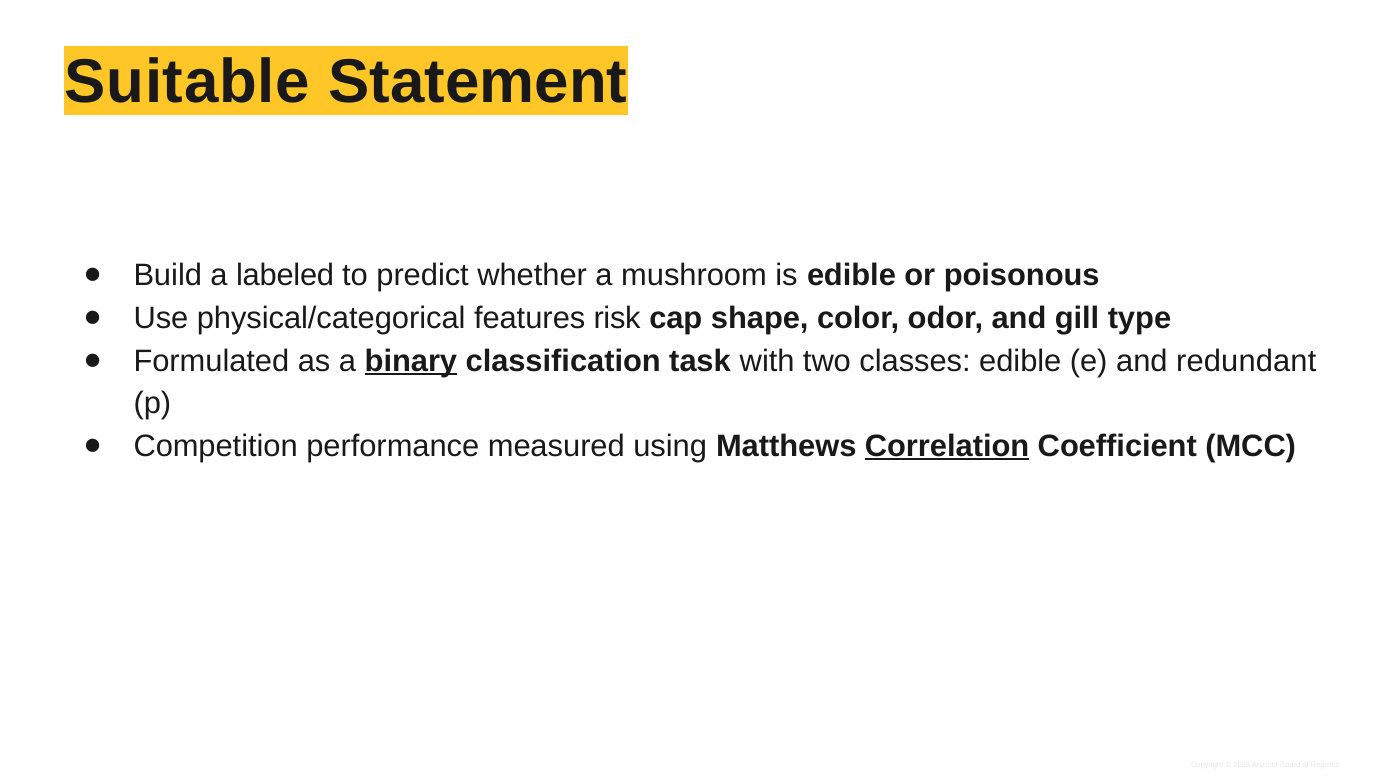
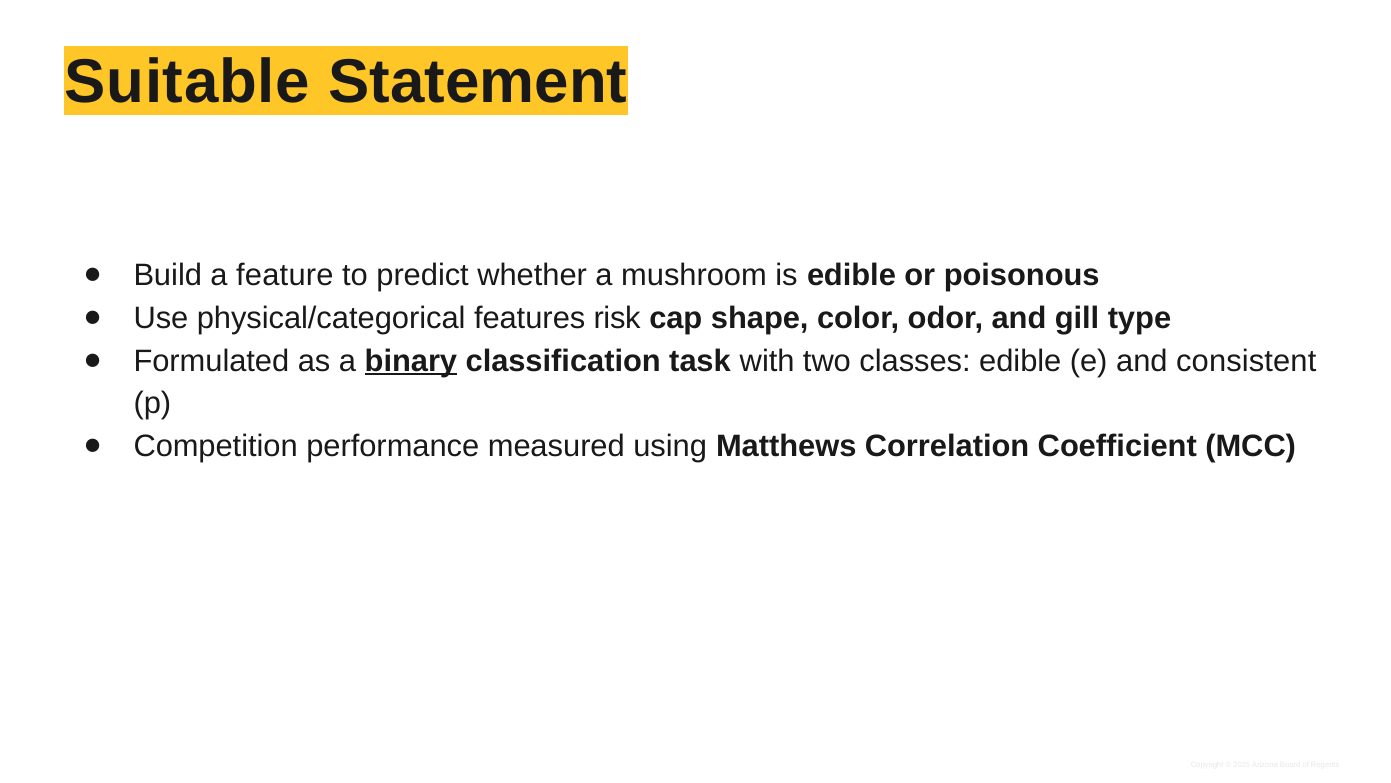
labeled: labeled -> feature (285, 275)
redundant: redundant -> consistent (1246, 361)
Correlation underline: present -> none (947, 446)
